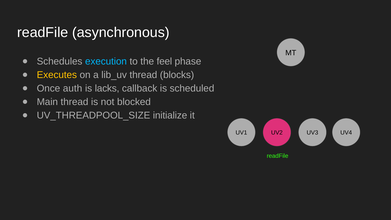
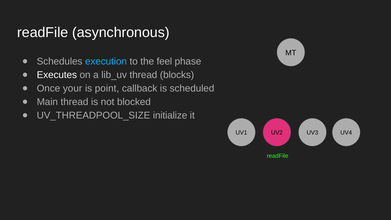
Executes colour: yellow -> white (57, 75)
auth: auth -> your (73, 88)
lacks: lacks -> point (107, 88)
